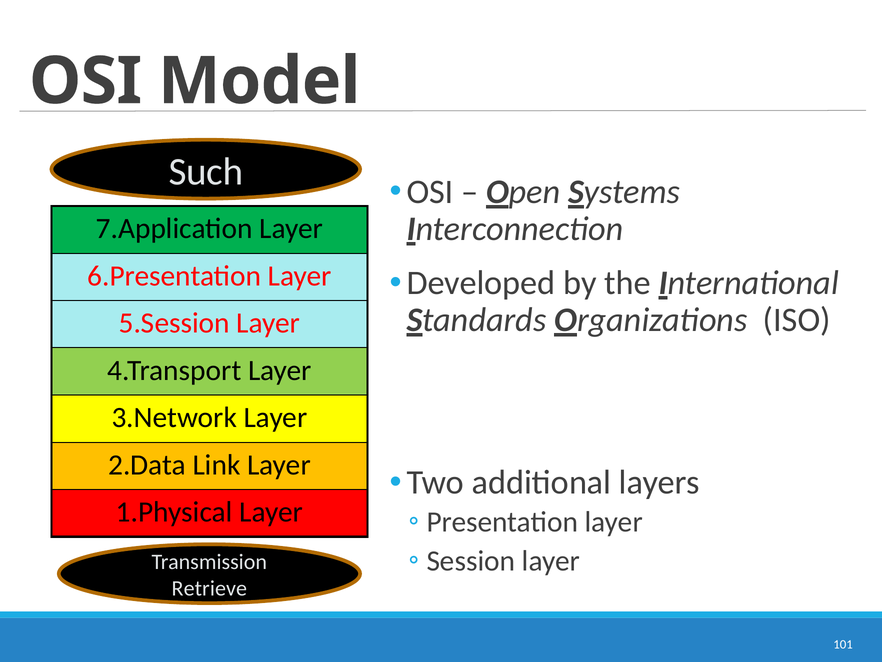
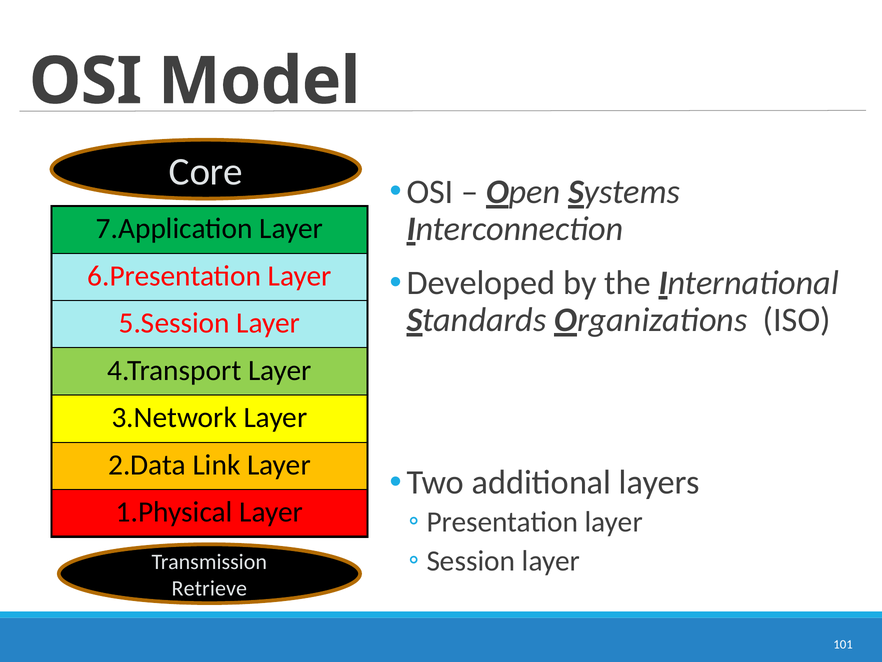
Such: Such -> Core (206, 172)
